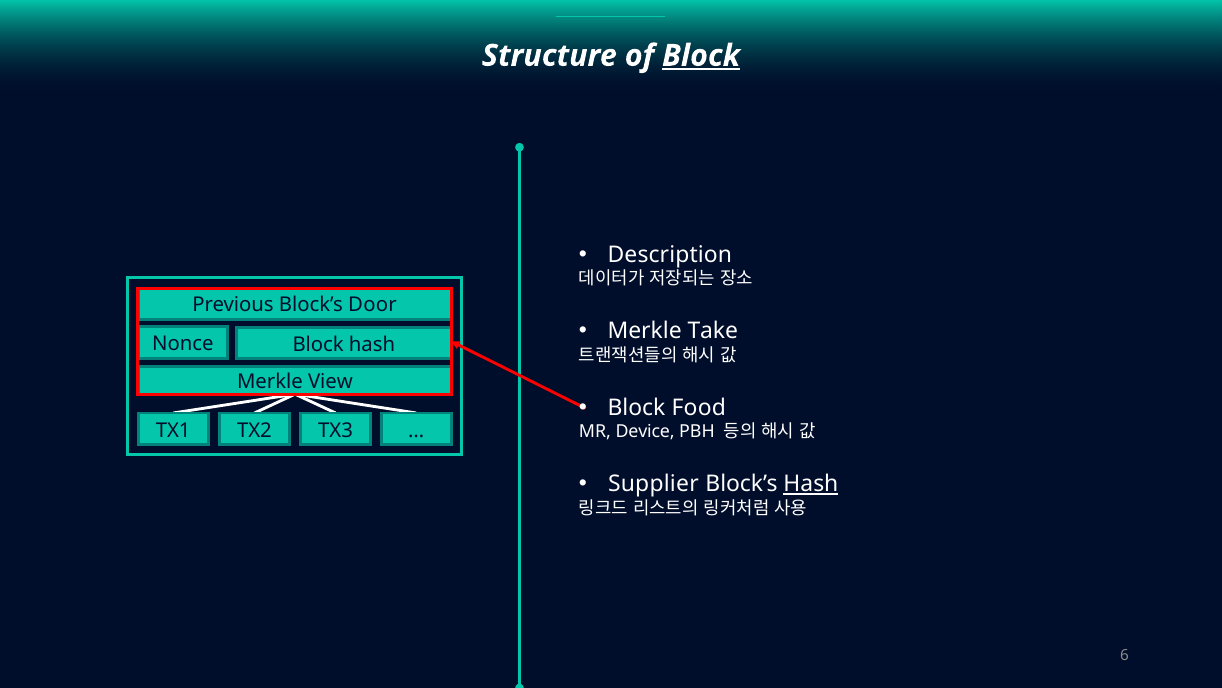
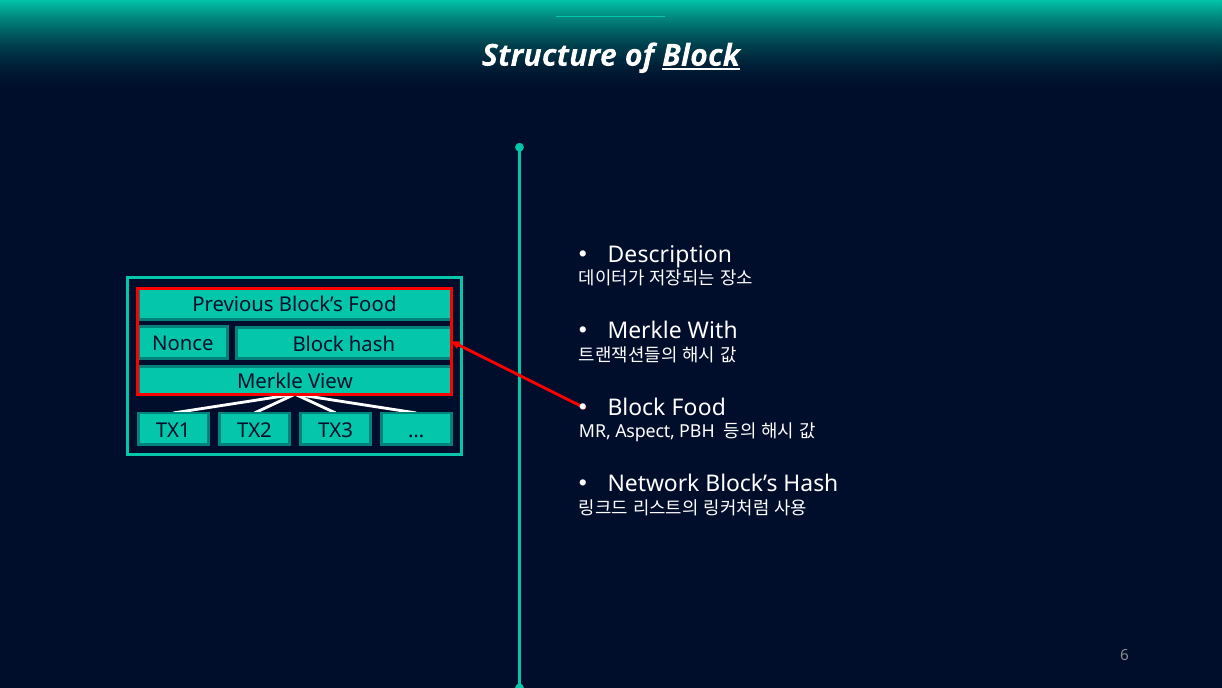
Block’s Door: Door -> Food (372, 305)
Take: Take -> With (713, 331)
Device: Device -> Aspect (645, 432)
Supplier: Supplier -> Network (654, 484)
Hash underline: present -> none (811, 484)
